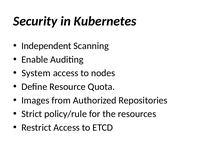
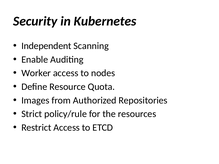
System: System -> Worker (36, 73)
